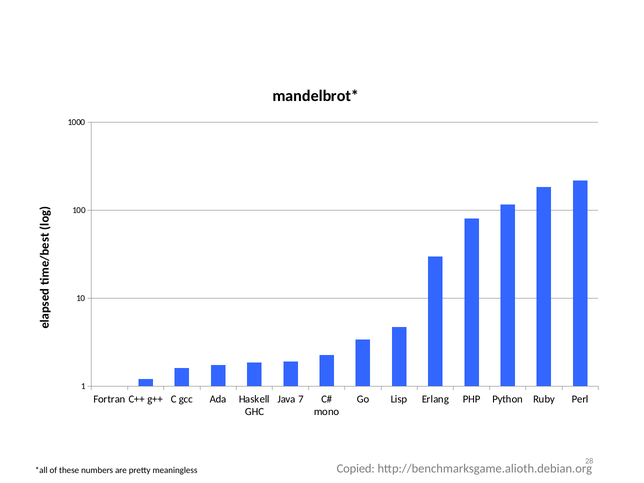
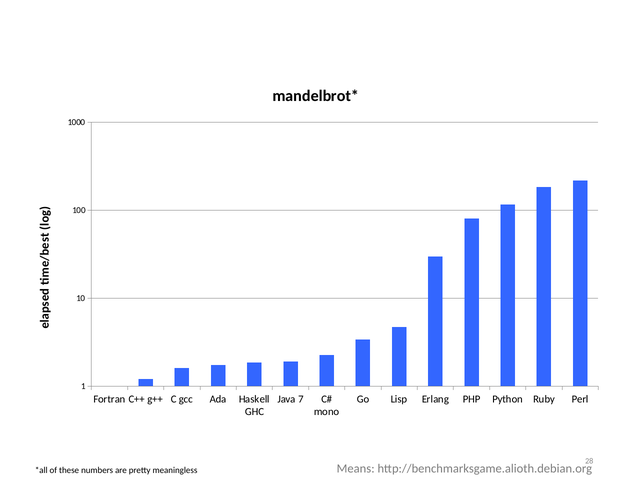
Copied: Copied -> Means (356, 469)
